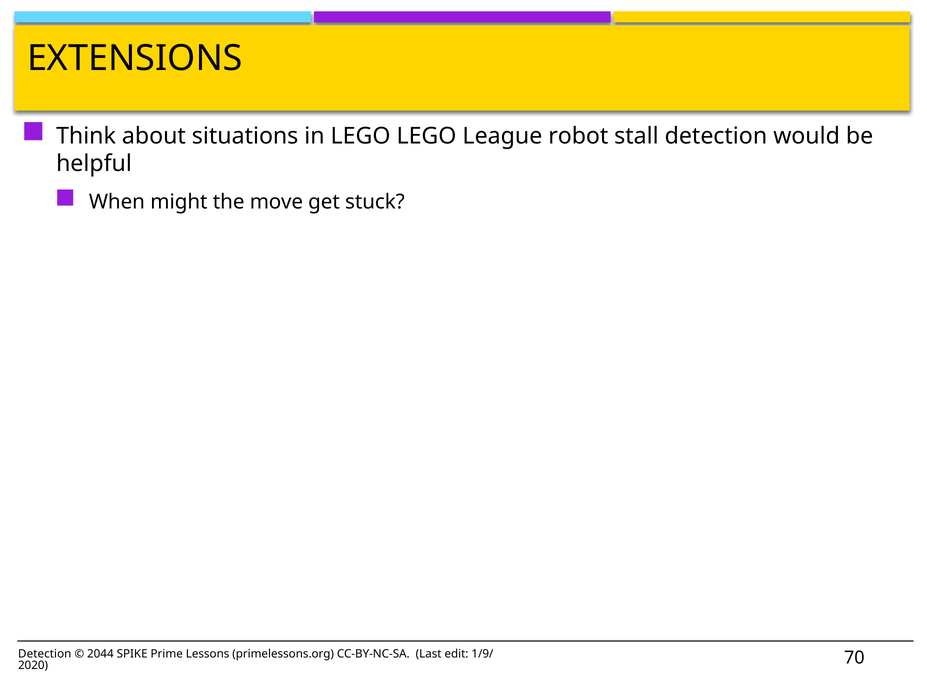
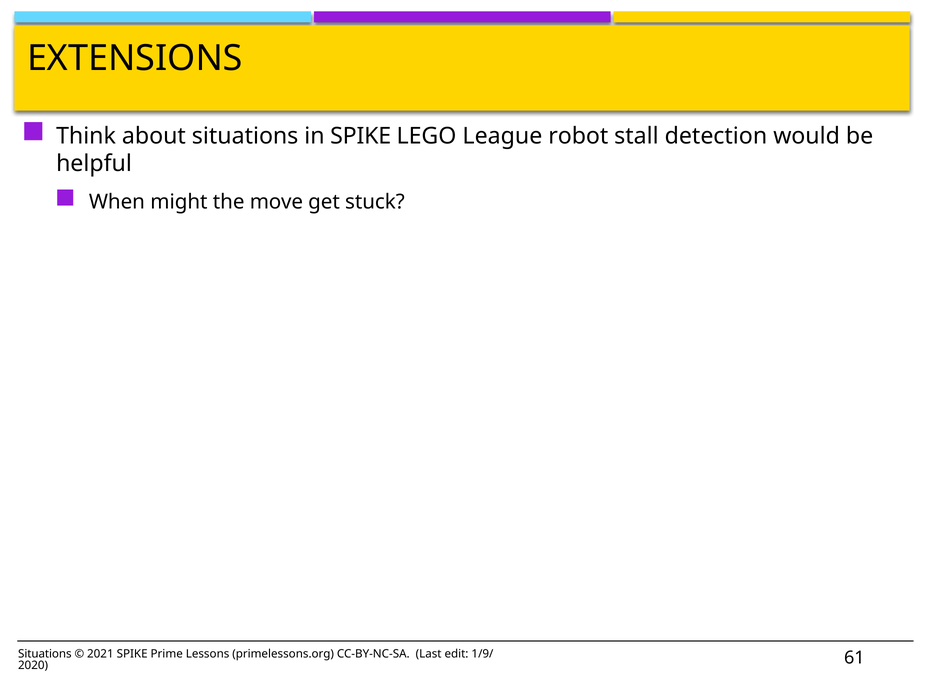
in LEGO: LEGO -> SPIKE (361, 136)
Detection: Detection -> Situations (45, 653)
2044: 2044 -> 2021 (100, 653)
70: 70 -> 61 (854, 657)
